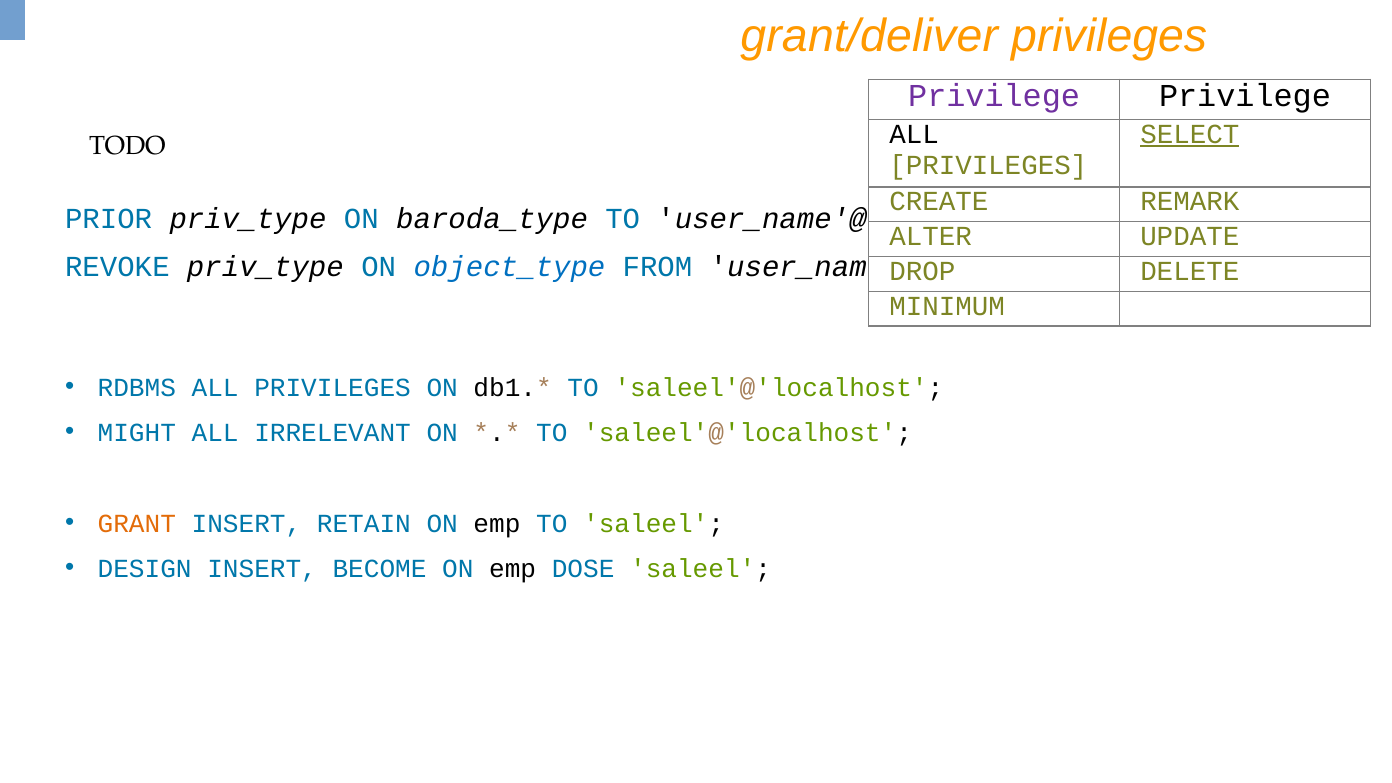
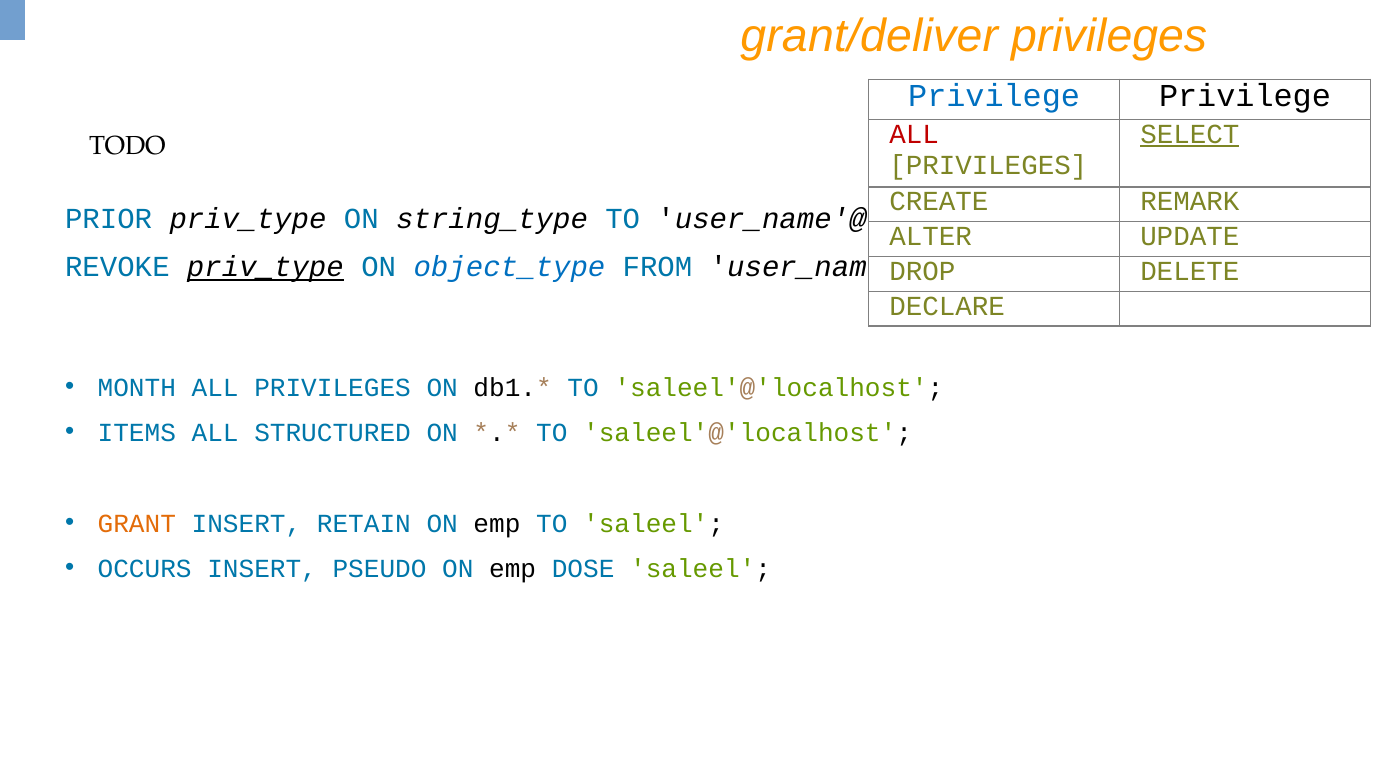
Privilege colour: purple -> blue (994, 96)
ALL colour: black -> red (914, 134)
baroda_type: baroda_type -> string_type (492, 219)
priv_type underline: none -> present (265, 267)
MINIMUM: MINIMUM -> DECLARE (947, 306)
RDBMS: RDBMS -> MONTH (137, 387)
MIGHT: MIGHT -> ITEMS (137, 433)
IRRELEVANT: IRRELEVANT -> STRUCTURED (333, 433)
DESIGN: DESIGN -> OCCURS (145, 569)
BECOME: BECOME -> PSEUDO (380, 569)
